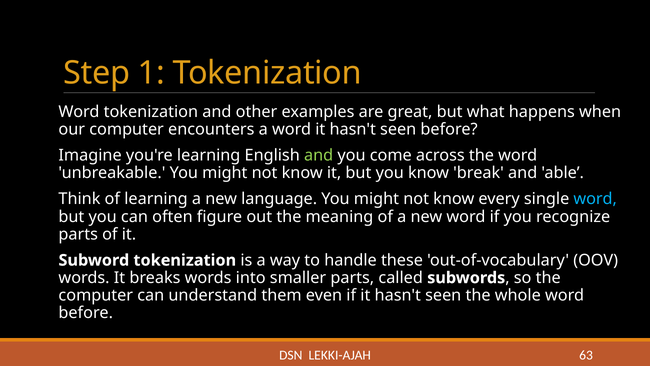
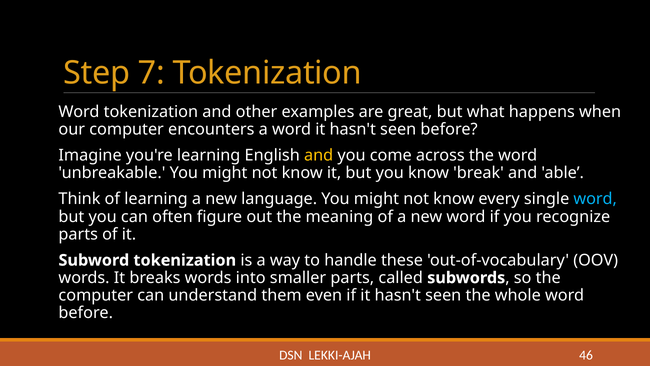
1: 1 -> 7 (152, 73)
and colour: light green -> yellow (319, 155)
63: 63 -> 46 (586, 355)
